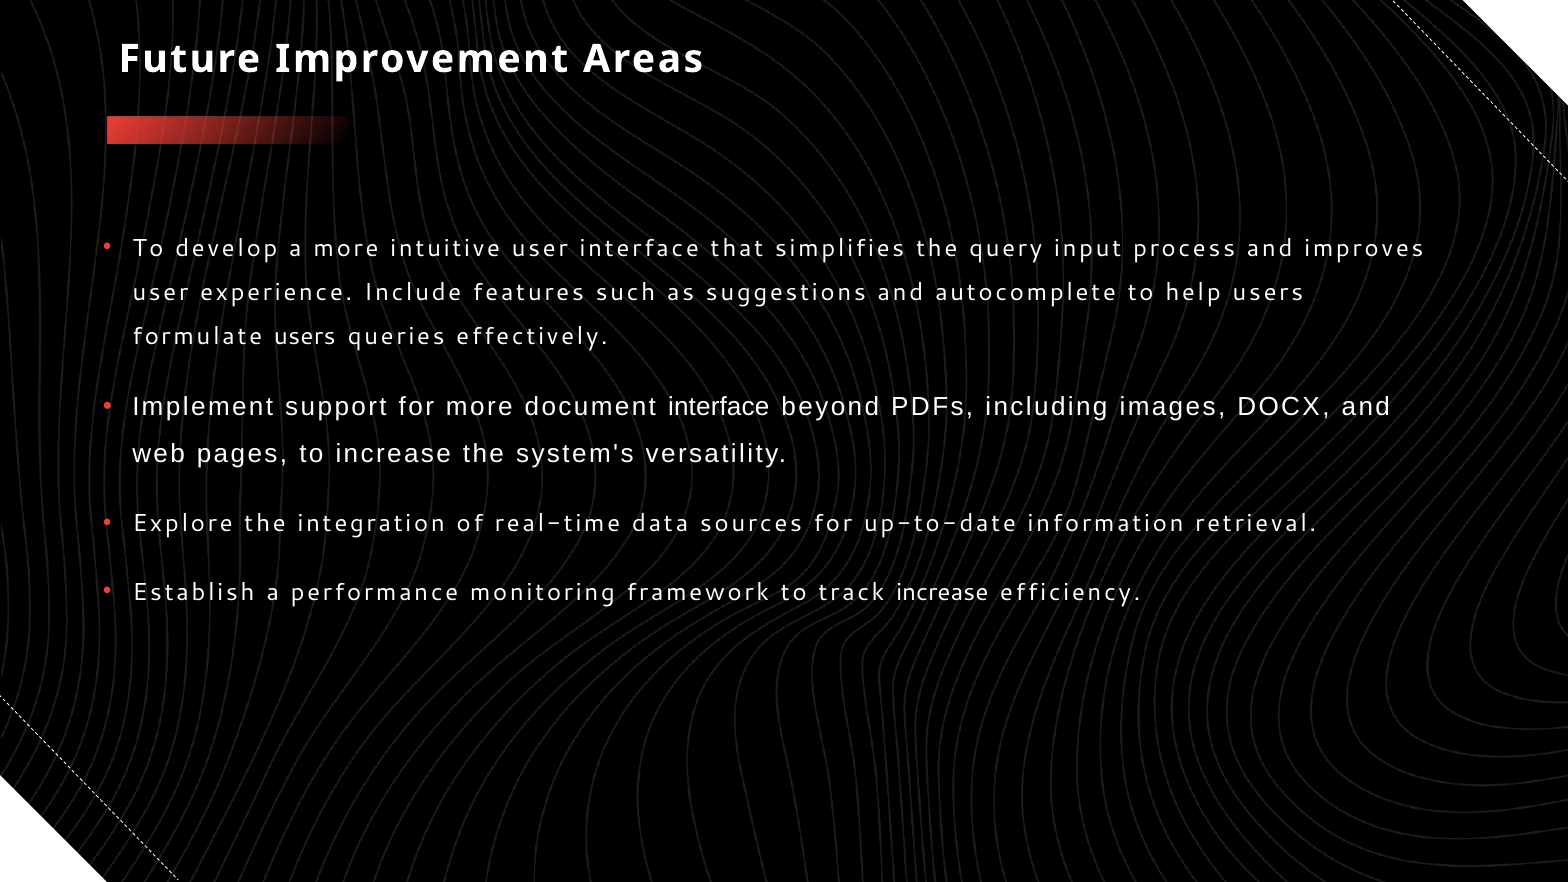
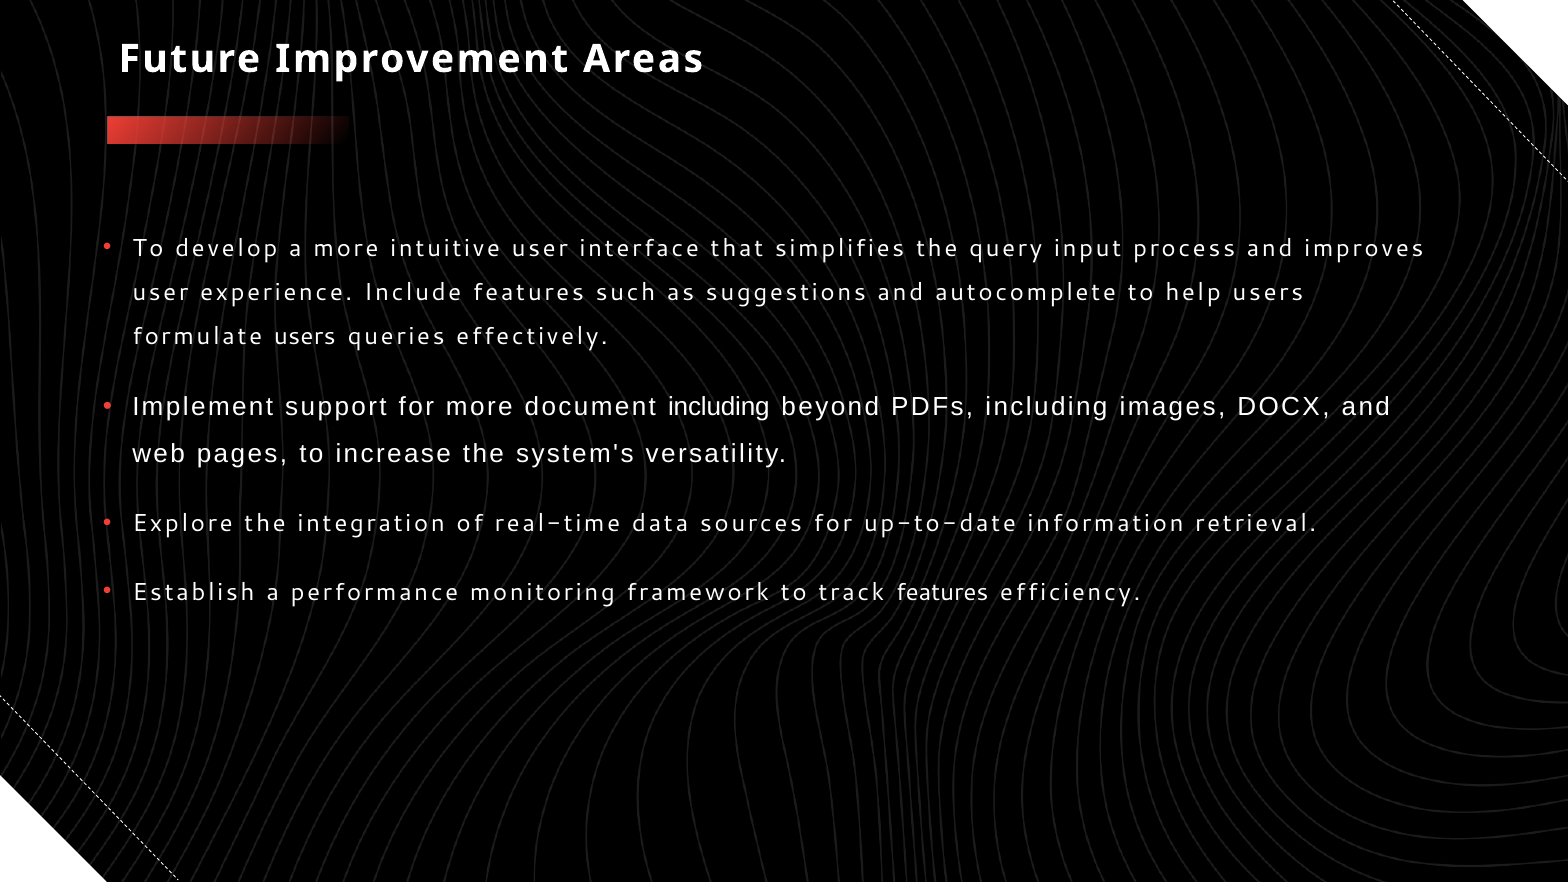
document interface: interface -> including (719, 407)
track increase: increase -> features (942, 592)
